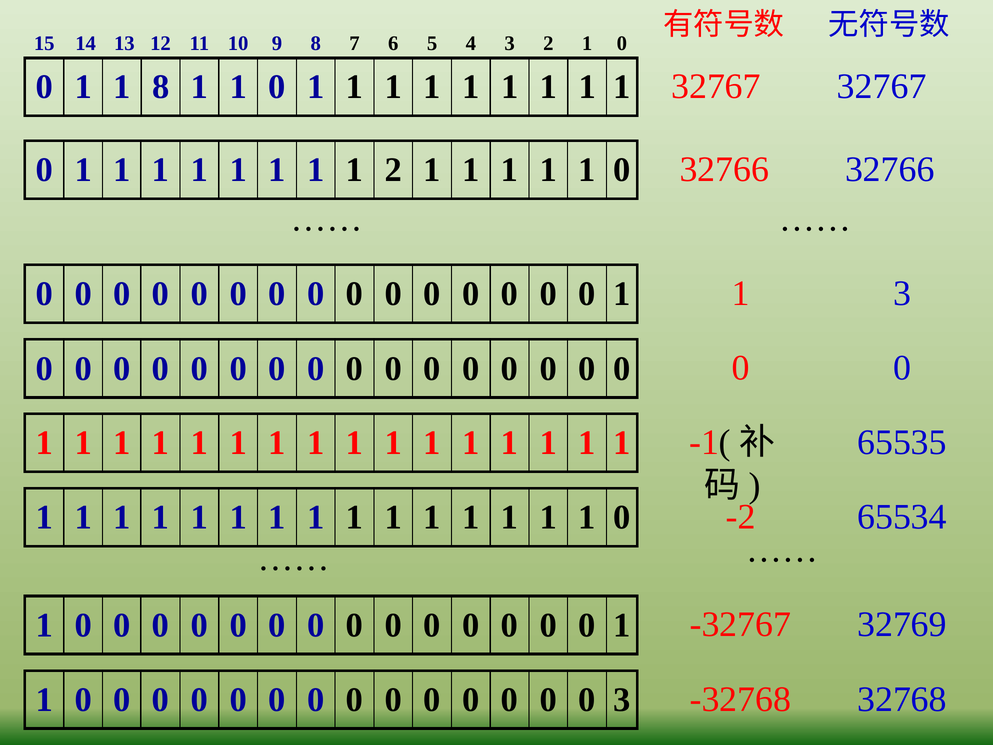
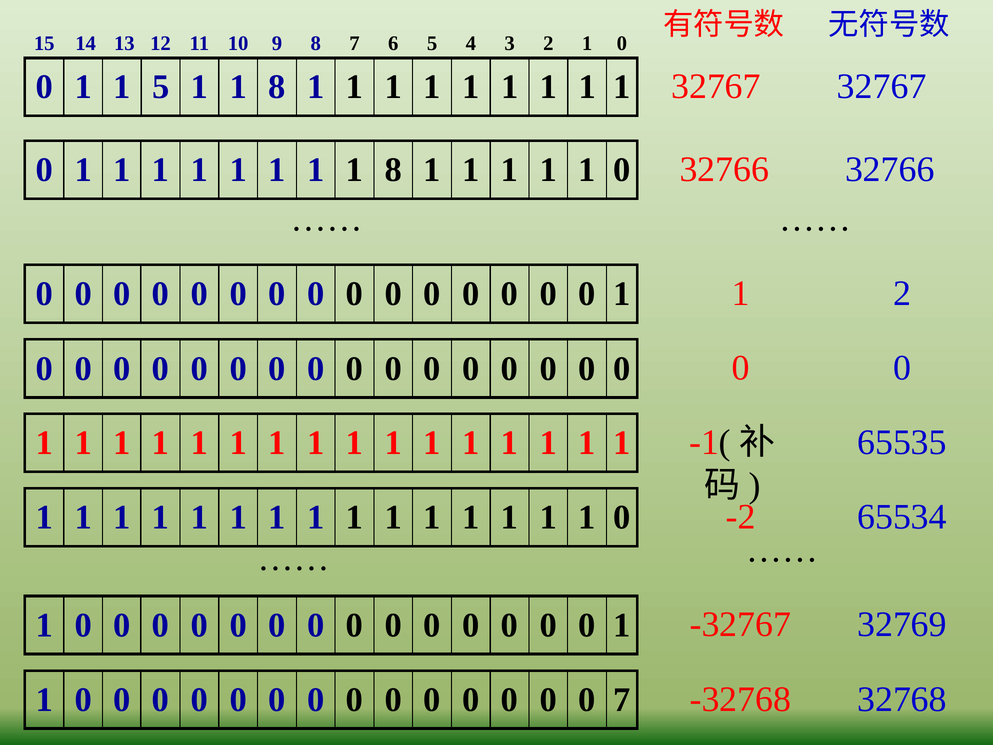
1 8: 8 -> 5 (161, 87)
0: 0 -> 8 (277, 87)
1 1 1 2: 2 -> 8 (393, 170)
1 3: 3 -> 2 (902, 293)
0 3: 3 -> 7 (622, 699)
